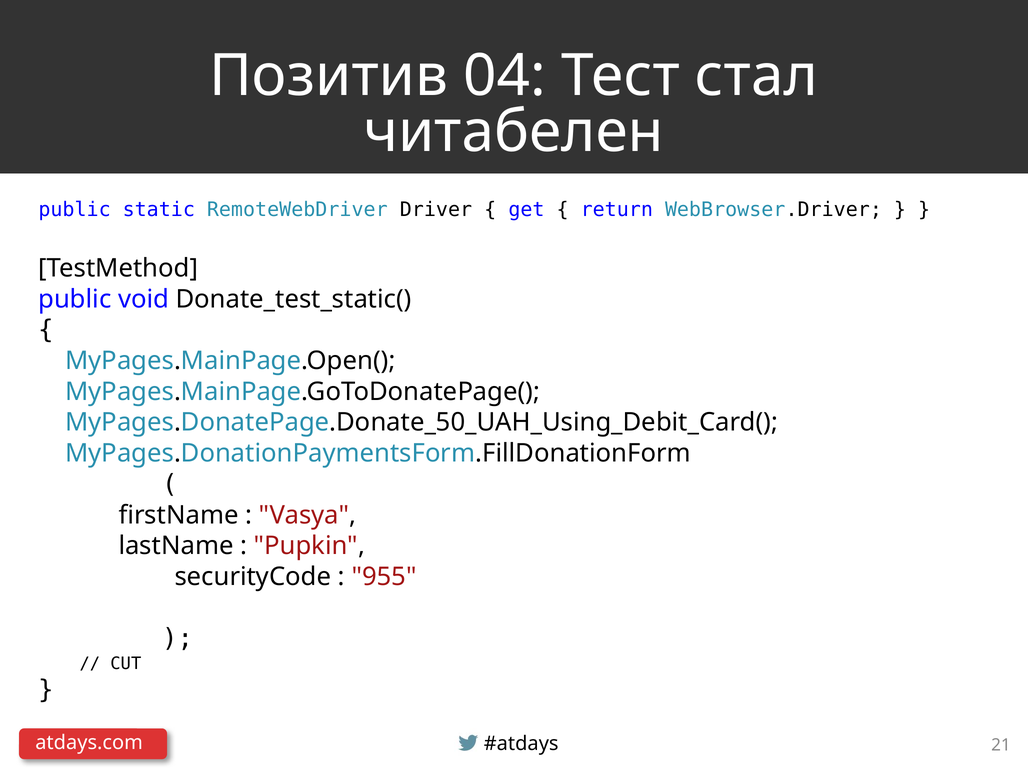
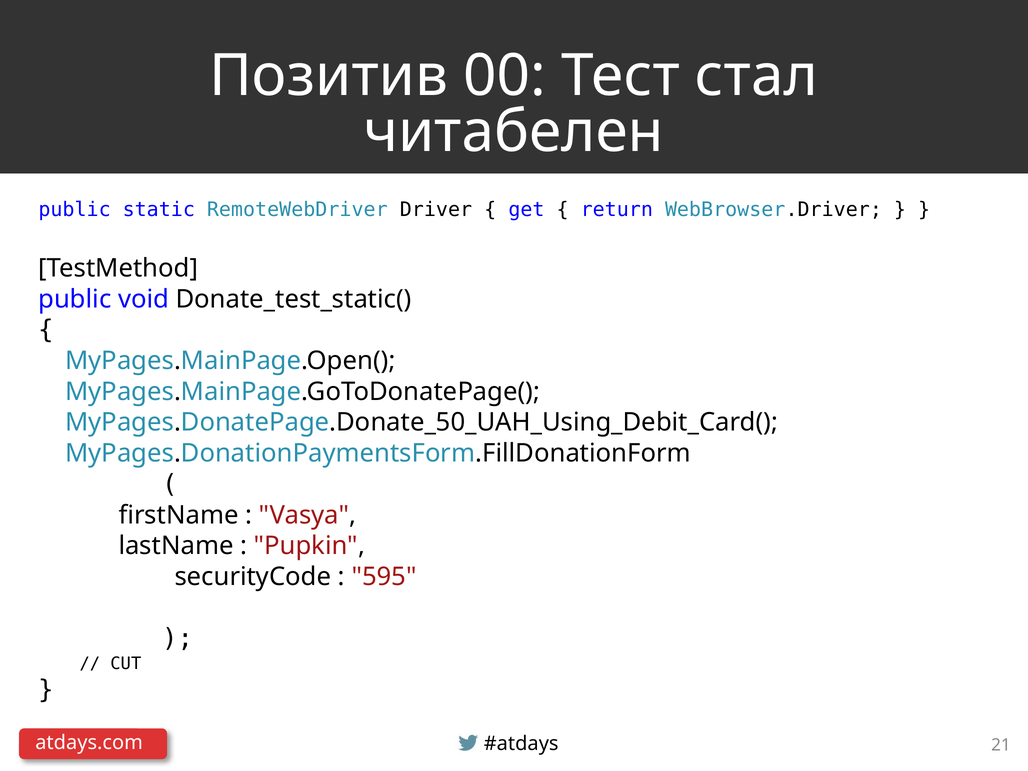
04: 04 -> 00 (505, 76)
955: 955 -> 595 (384, 577)
